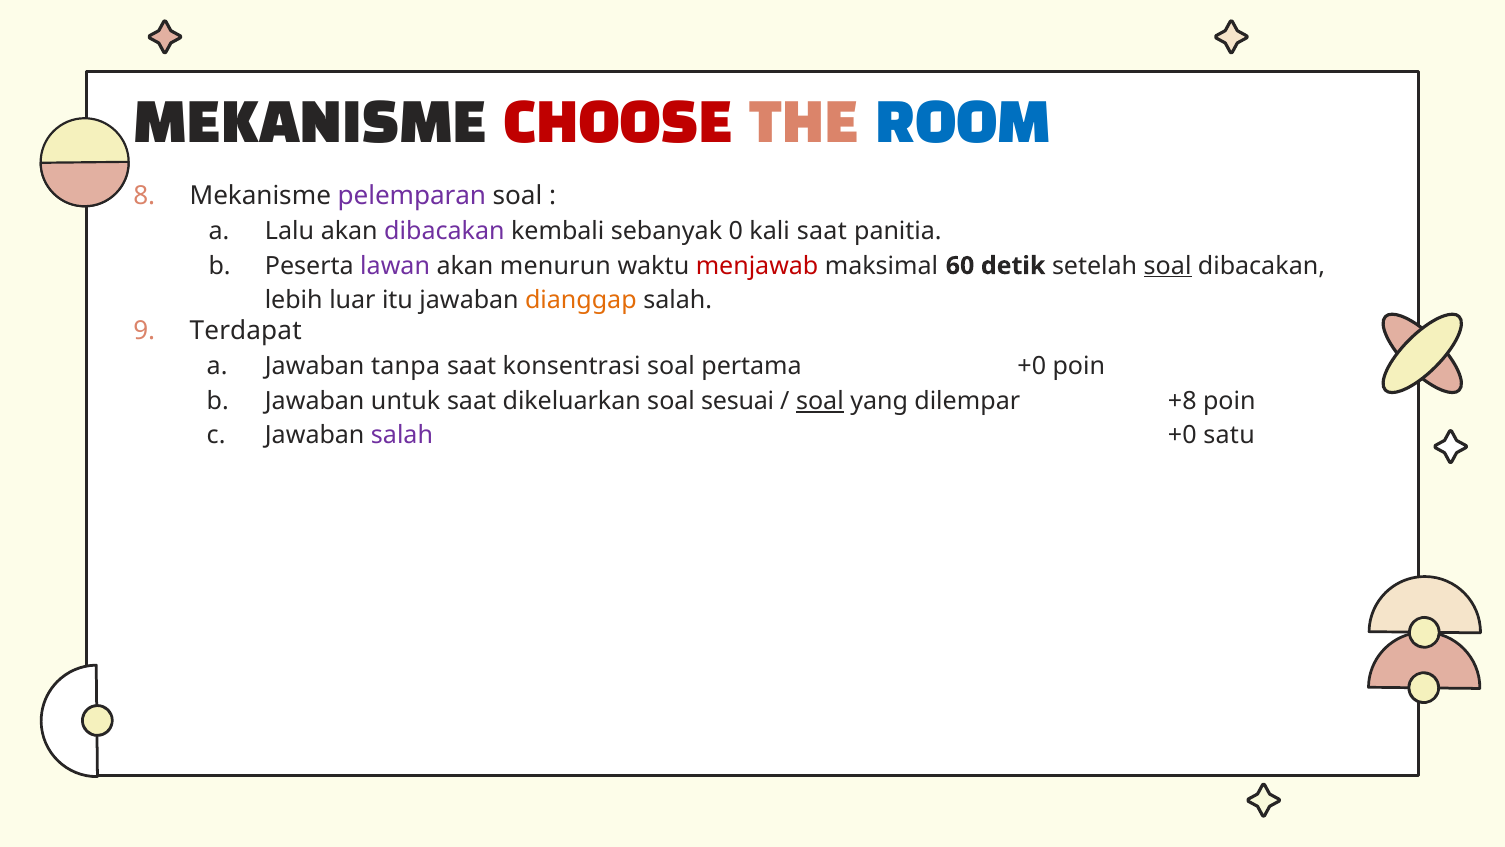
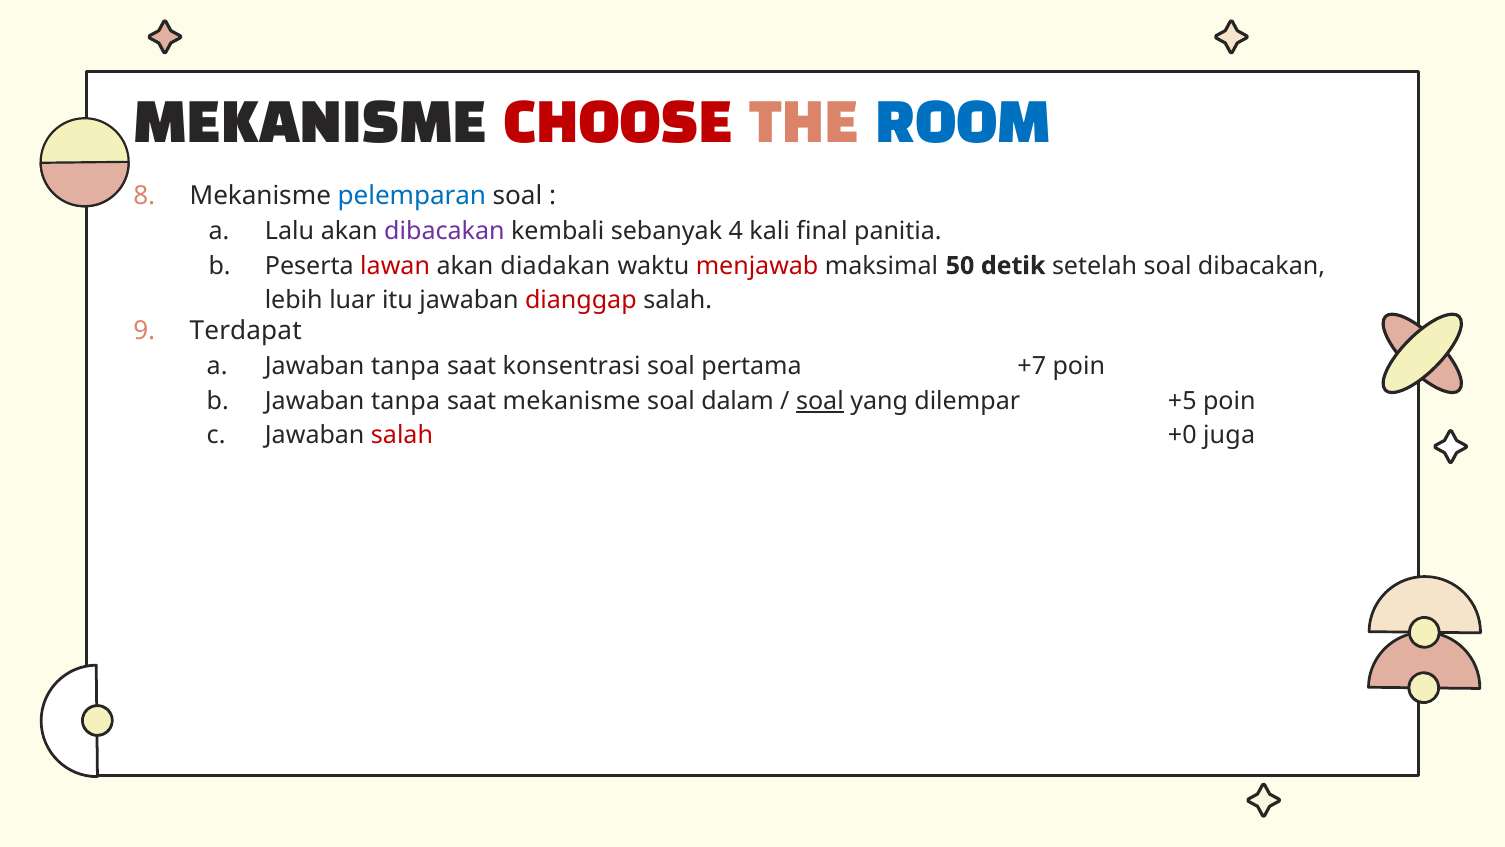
pelemparan colour: purple -> blue (412, 196)
0: 0 -> 4 (736, 231)
kali saat: saat -> final (822, 231)
lawan colour: purple -> red (395, 266)
menurun: menurun -> diadakan (555, 266)
60: 60 -> 50 (960, 266)
soal underline: present -> none (1168, 266)
dianggap colour: orange -> red (581, 300)
pertama +0: +0 -> +7 (1032, 366)
untuk: untuk -> tanpa (406, 401)
saat dikeluarkan: dikeluarkan -> mekanisme (572, 401)
sesuai: sesuai -> dalam (738, 401)
+8: +8 -> +5 (1182, 401)
salah colour: purple -> red (402, 435)
satu: satu -> juga (1229, 435)
